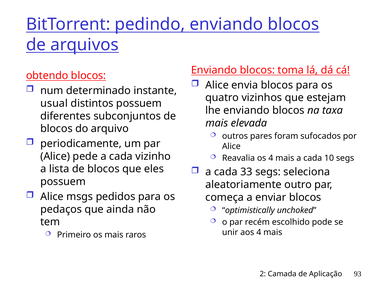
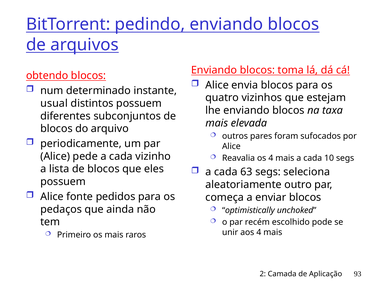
33: 33 -> 63 (246, 172)
msgs: msgs -> fonte (80, 196)
